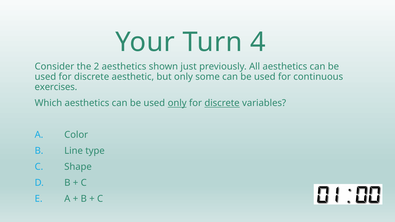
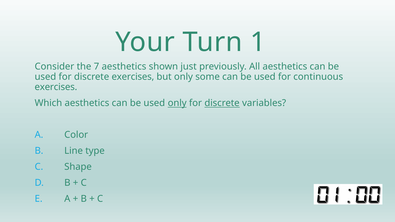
4: 4 -> 1 (258, 42)
2: 2 -> 7 (96, 67)
discrete aesthetic: aesthetic -> exercises (133, 77)
